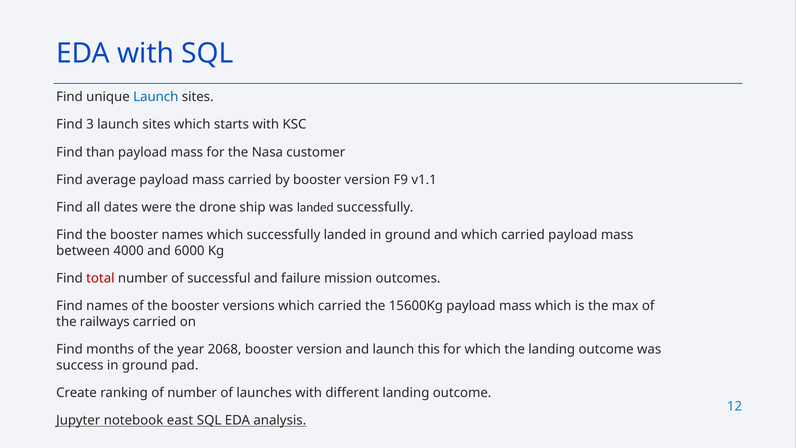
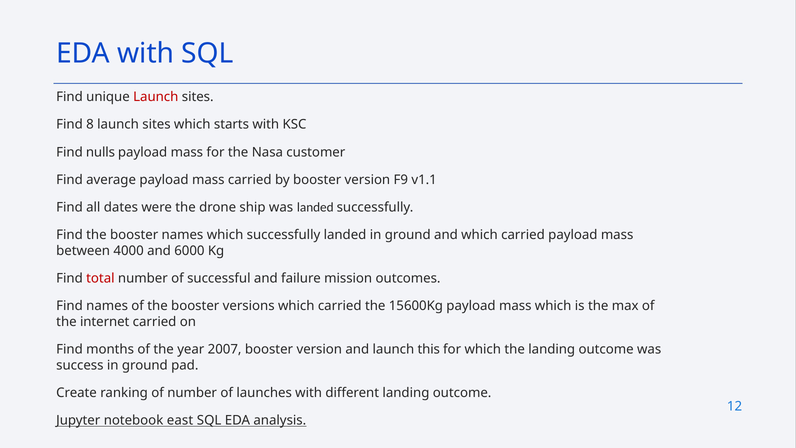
Launch colour: blue -> red (156, 97)
3: 3 -> 8 (90, 125)
than: than -> nulls (100, 152)
railways: railways -> internet (105, 322)
2068: 2068 -> 2007 (225, 349)
